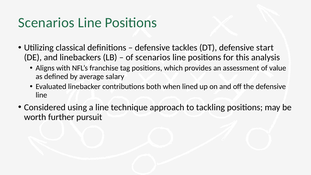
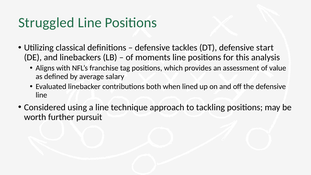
Scenarios: Scenarios -> Struggled (46, 23)
of scenarios: scenarios -> moments (153, 57)
